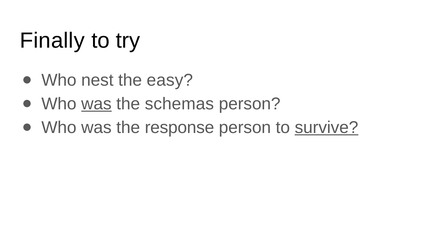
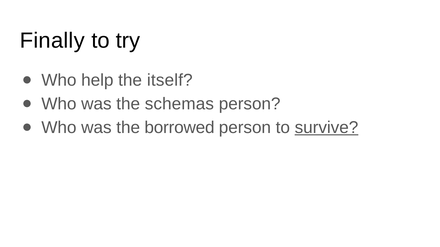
nest: nest -> help (97, 80)
easy: easy -> itself (170, 80)
was underline: present -> none (96, 104)
response: response -> borrowed (180, 128)
